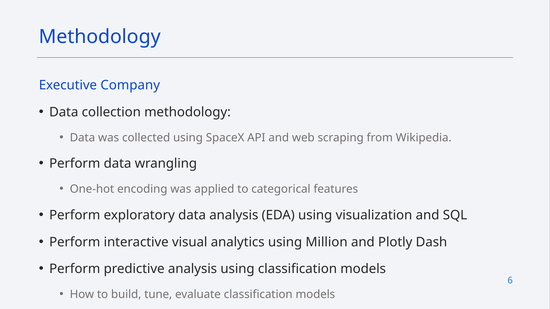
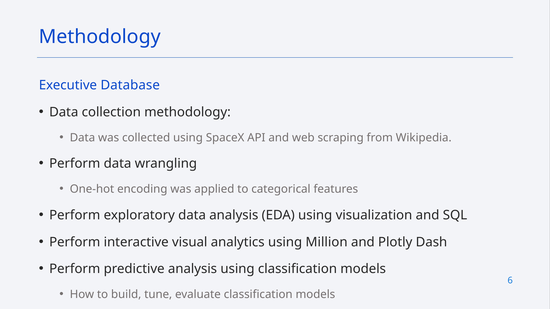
Company: Company -> Database (130, 85)
